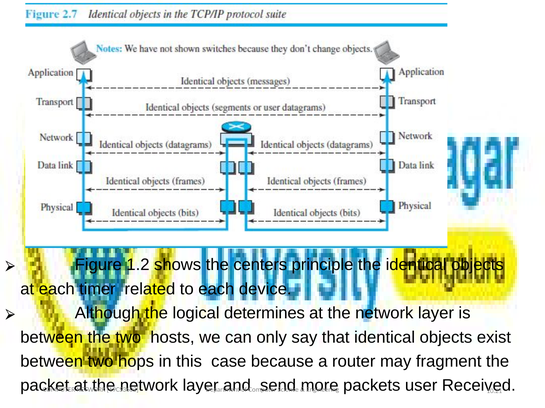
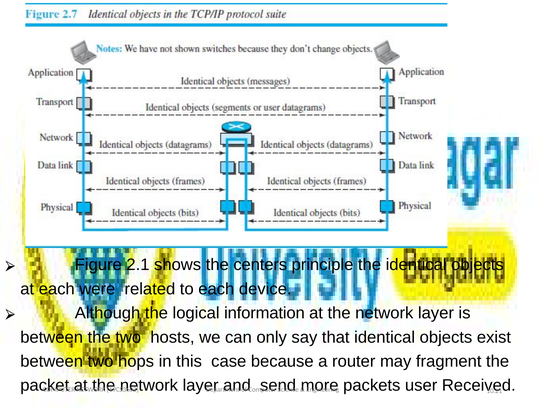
1.2: 1.2 -> 2.1 (138, 265)
timer: timer -> were (97, 289)
determines: determines -> information (264, 314)
